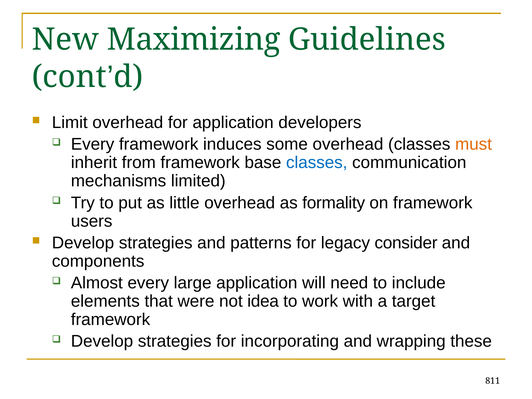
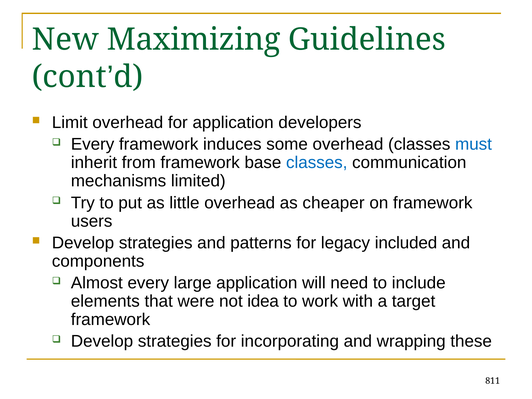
must colour: orange -> blue (474, 144)
formality: formality -> cheaper (334, 203)
consider: consider -> included (406, 243)
